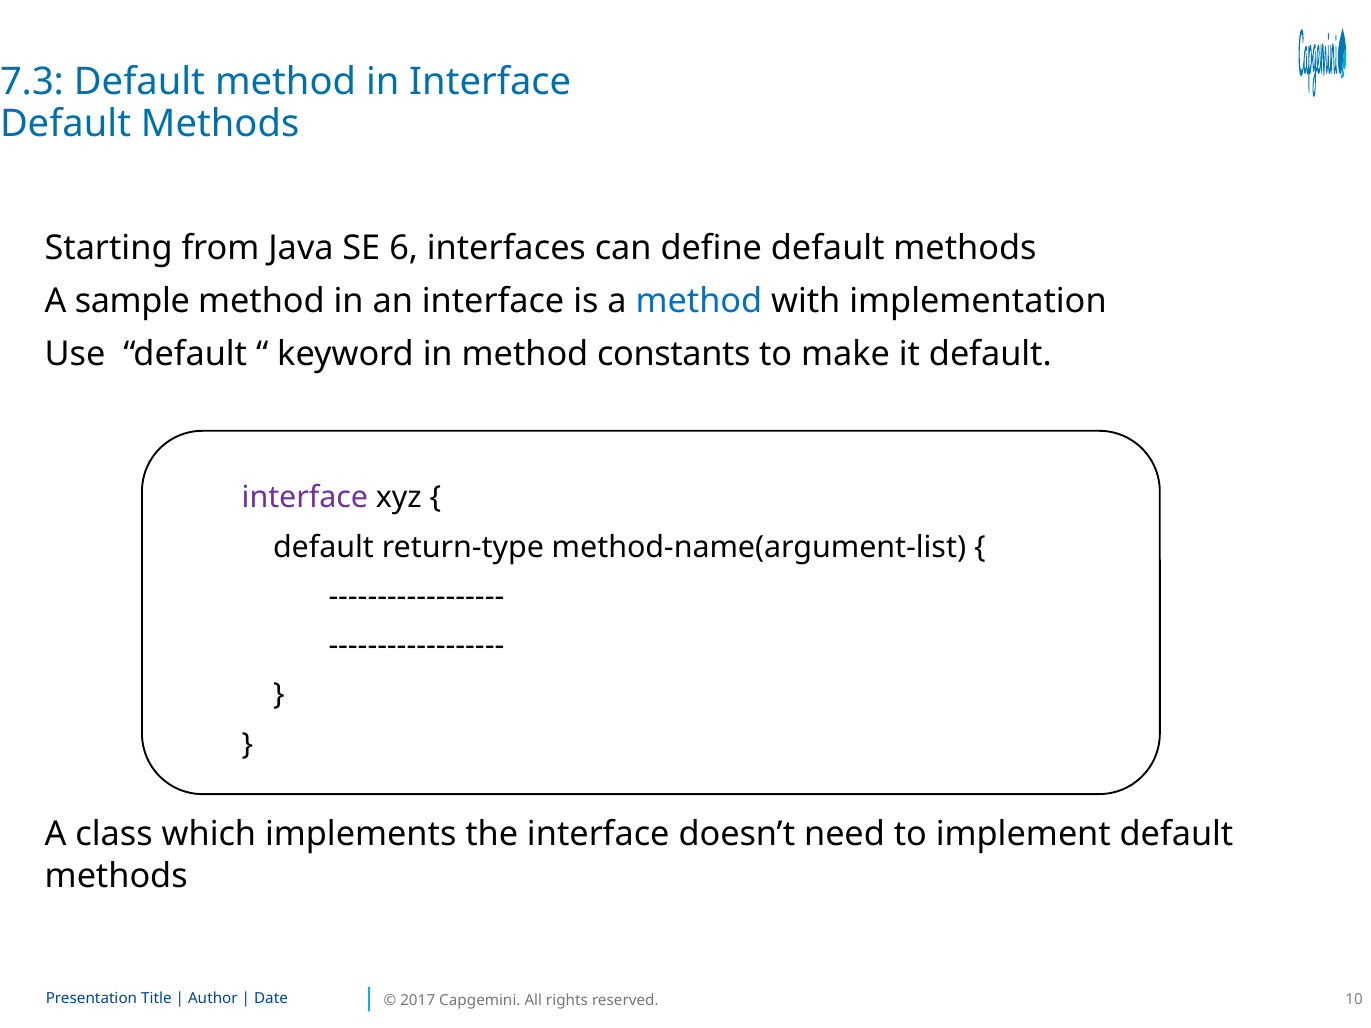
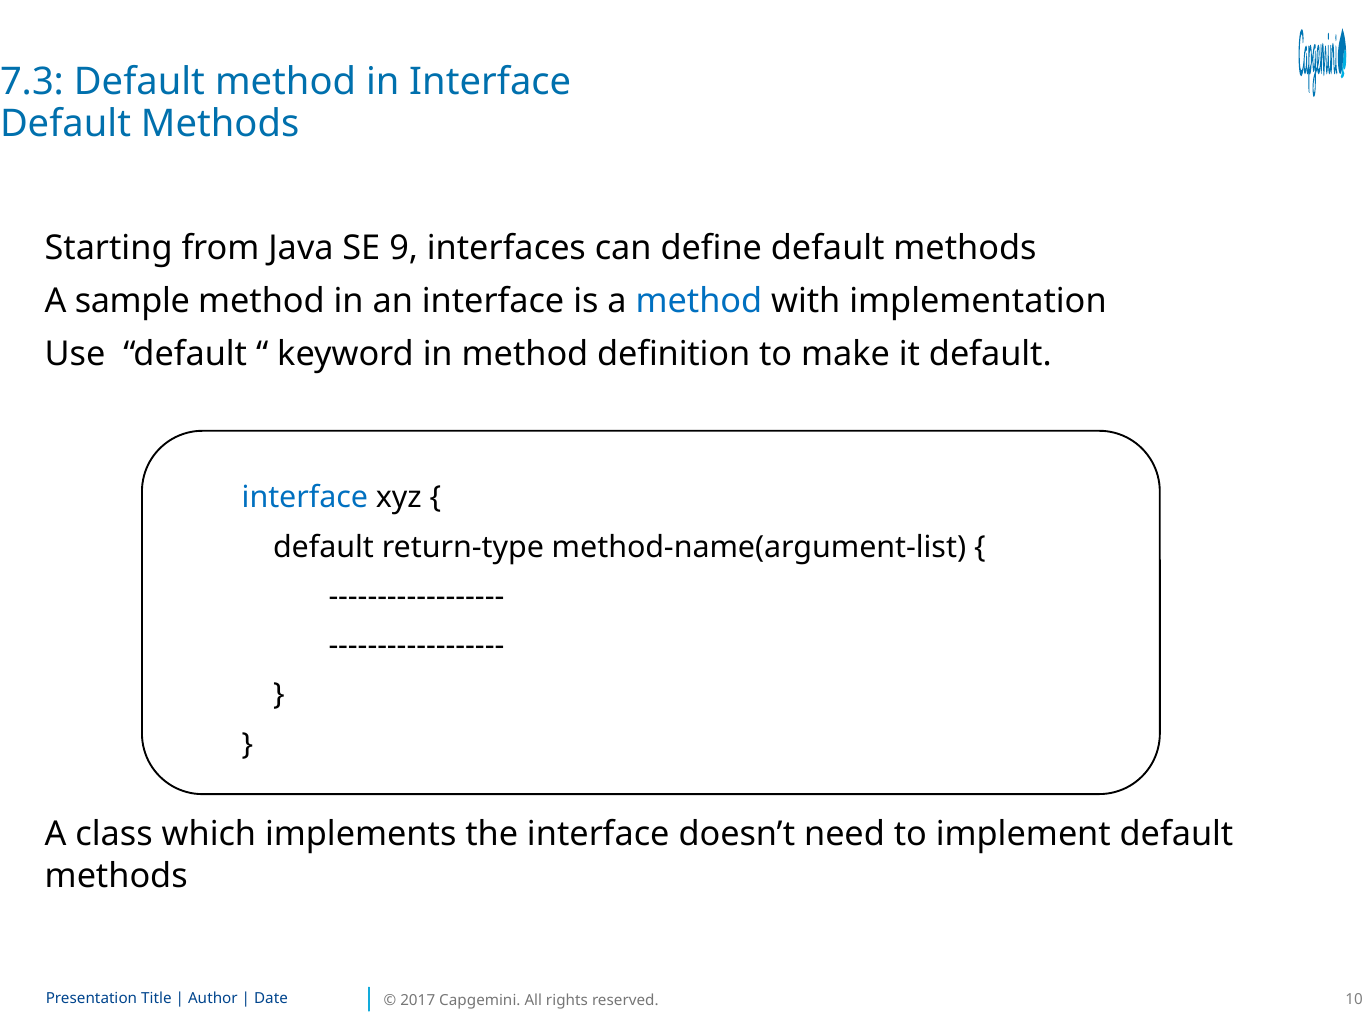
6: 6 -> 9 (404, 248)
constants: constants -> definition (674, 355)
interface colour: purple -> blue (305, 498)
